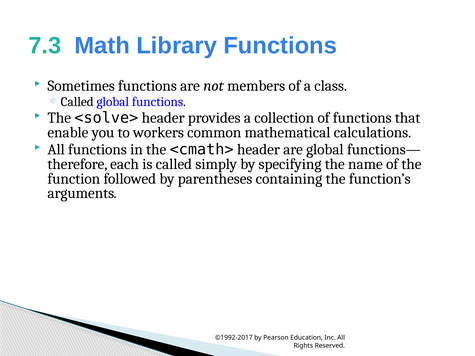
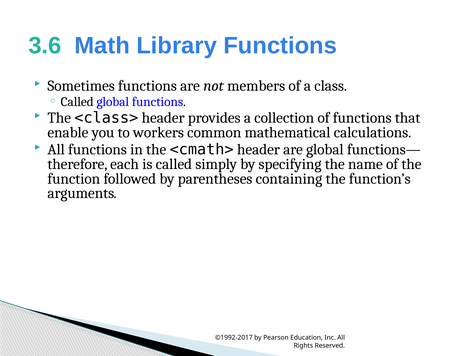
7.3: 7.3 -> 3.6 (45, 46)
<solve>: <solve> -> <class> (106, 118)
